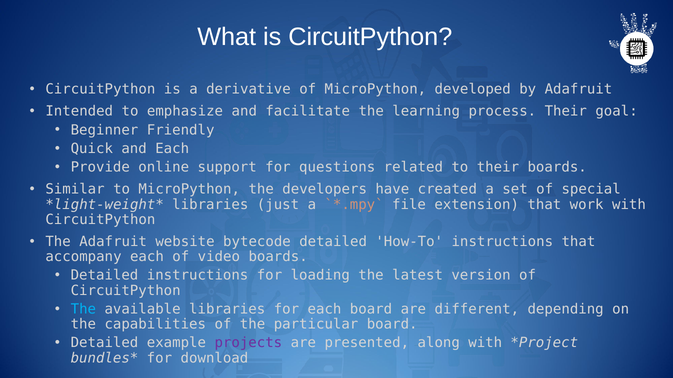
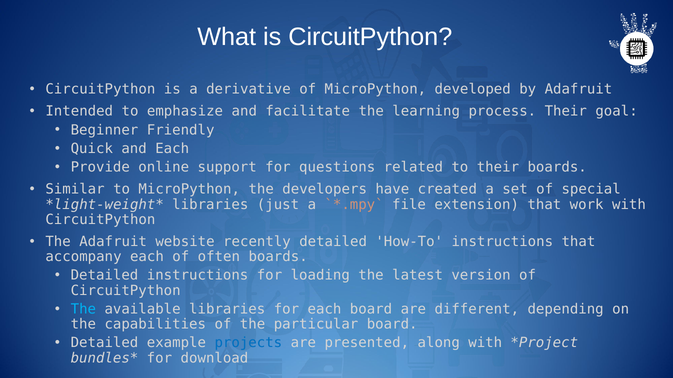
bytecode: bytecode -> recently (257, 242)
video: video -> often (219, 257)
projects colour: purple -> blue (248, 343)
